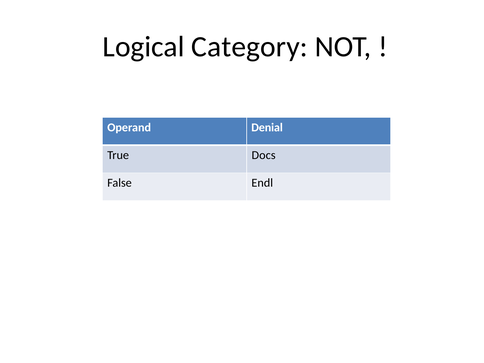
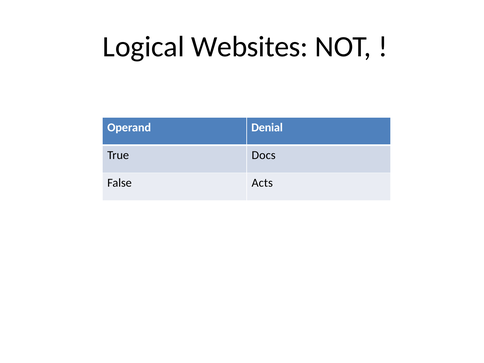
Category: Category -> Websites (250, 47)
Endl: Endl -> Acts (262, 183)
